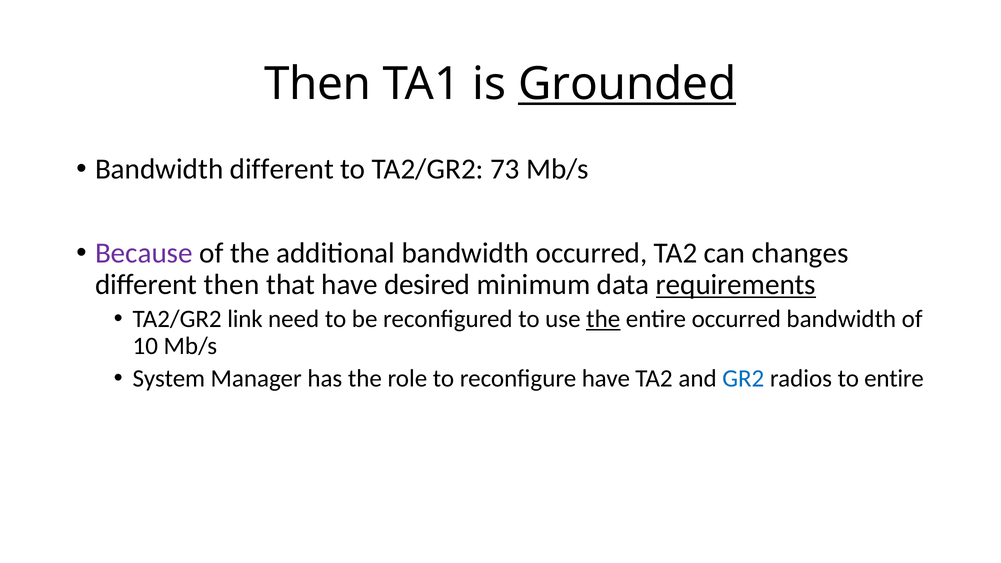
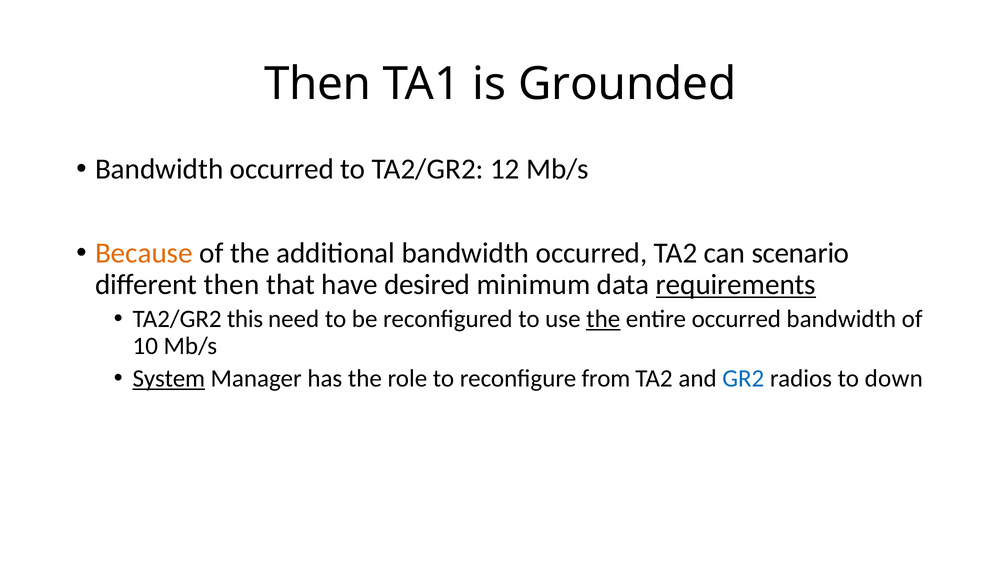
Grounded underline: present -> none (627, 84)
different: different -> occurred (282, 169)
73: 73 -> 12 (505, 169)
Because colour: purple -> orange (144, 253)
changes: changes -> scenario (800, 253)
link: link -> this (245, 319)
System underline: none -> present (169, 378)
reconfigure have: have -> from (606, 378)
to entire: entire -> down (894, 378)
